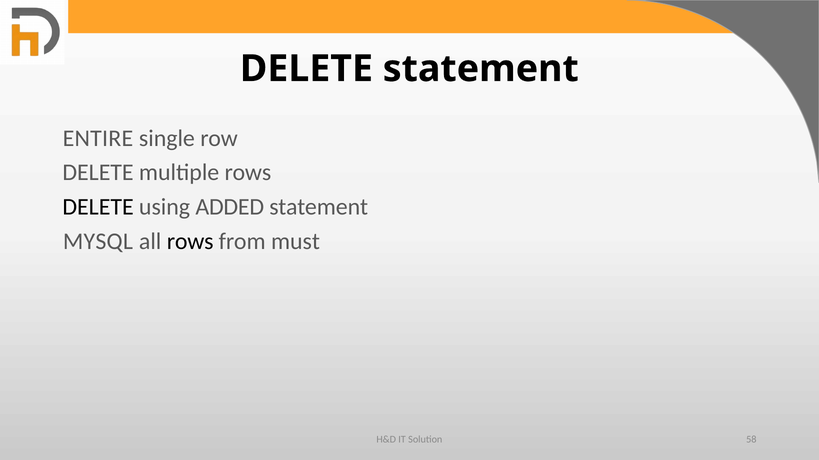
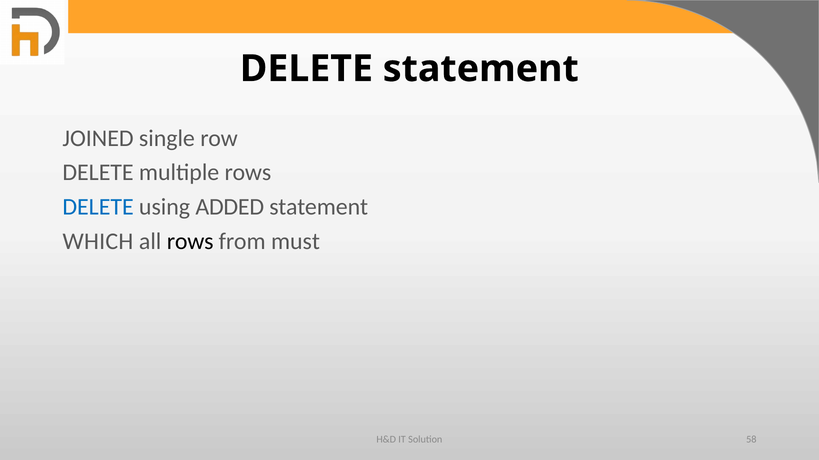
ENTIRE: ENTIRE -> JOINED (98, 138)
DELETE colour: black -> blue (98, 207)
MYSQL: MYSQL -> WHICH (98, 241)
